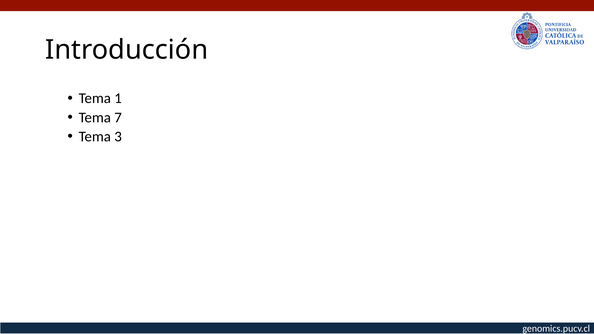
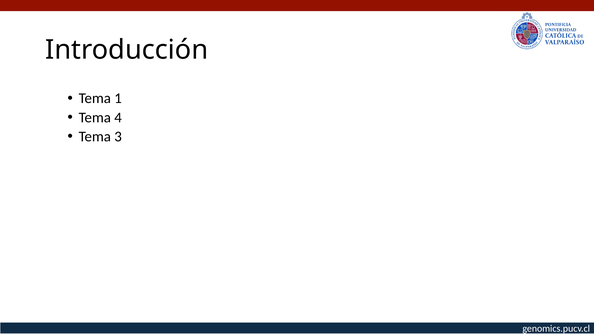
7: 7 -> 4 (118, 118)
